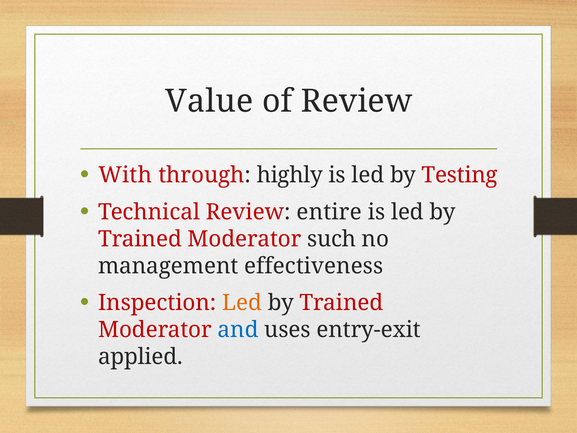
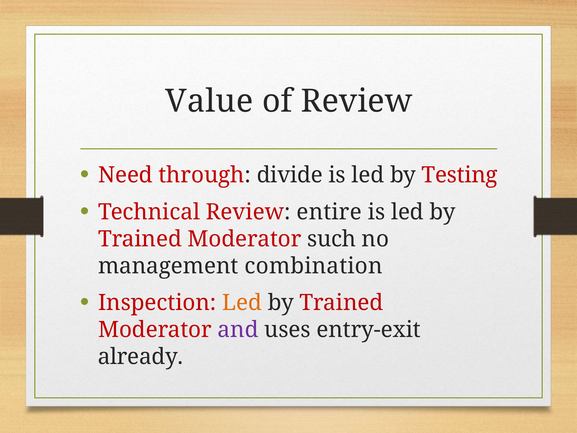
With: With -> Need (125, 175)
highly: highly -> divide (290, 175)
effectiveness: effectiveness -> combination (314, 266)
and colour: blue -> purple (238, 330)
applied: applied -> already (140, 357)
